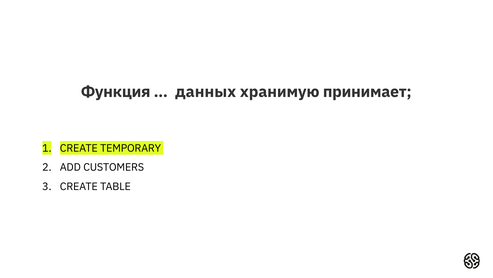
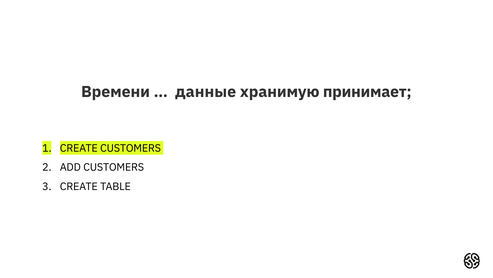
Функция: Функция -> Времени (116, 92)
данных: данных -> данные (206, 92)
CREATE TEMPORARY: TEMPORARY -> CUSTOMERS (131, 148)
